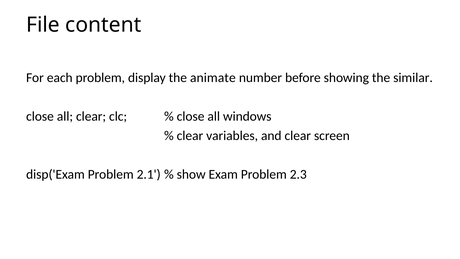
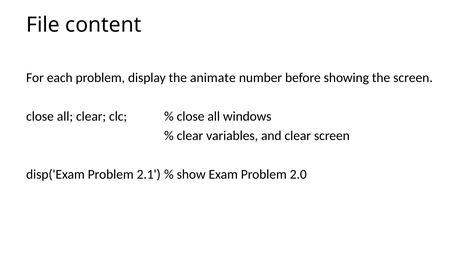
the similar: similar -> screen (413, 78)
2.3: 2.3 -> 2.0 (298, 174)
